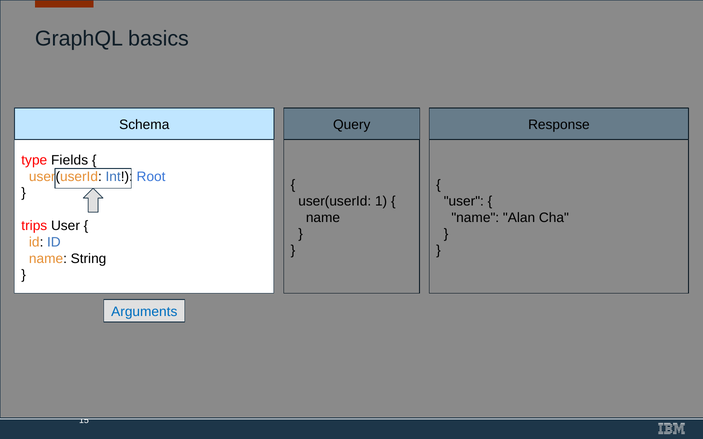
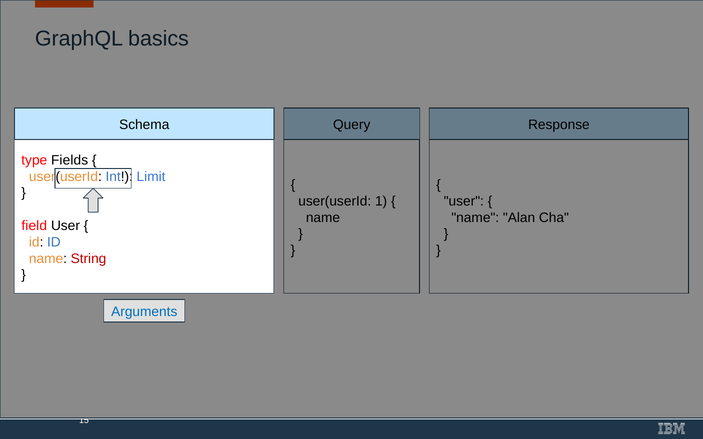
Root: Root -> Limit (151, 177)
trips: trips -> field (34, 226)
String colour: black -> red (88, 259)
